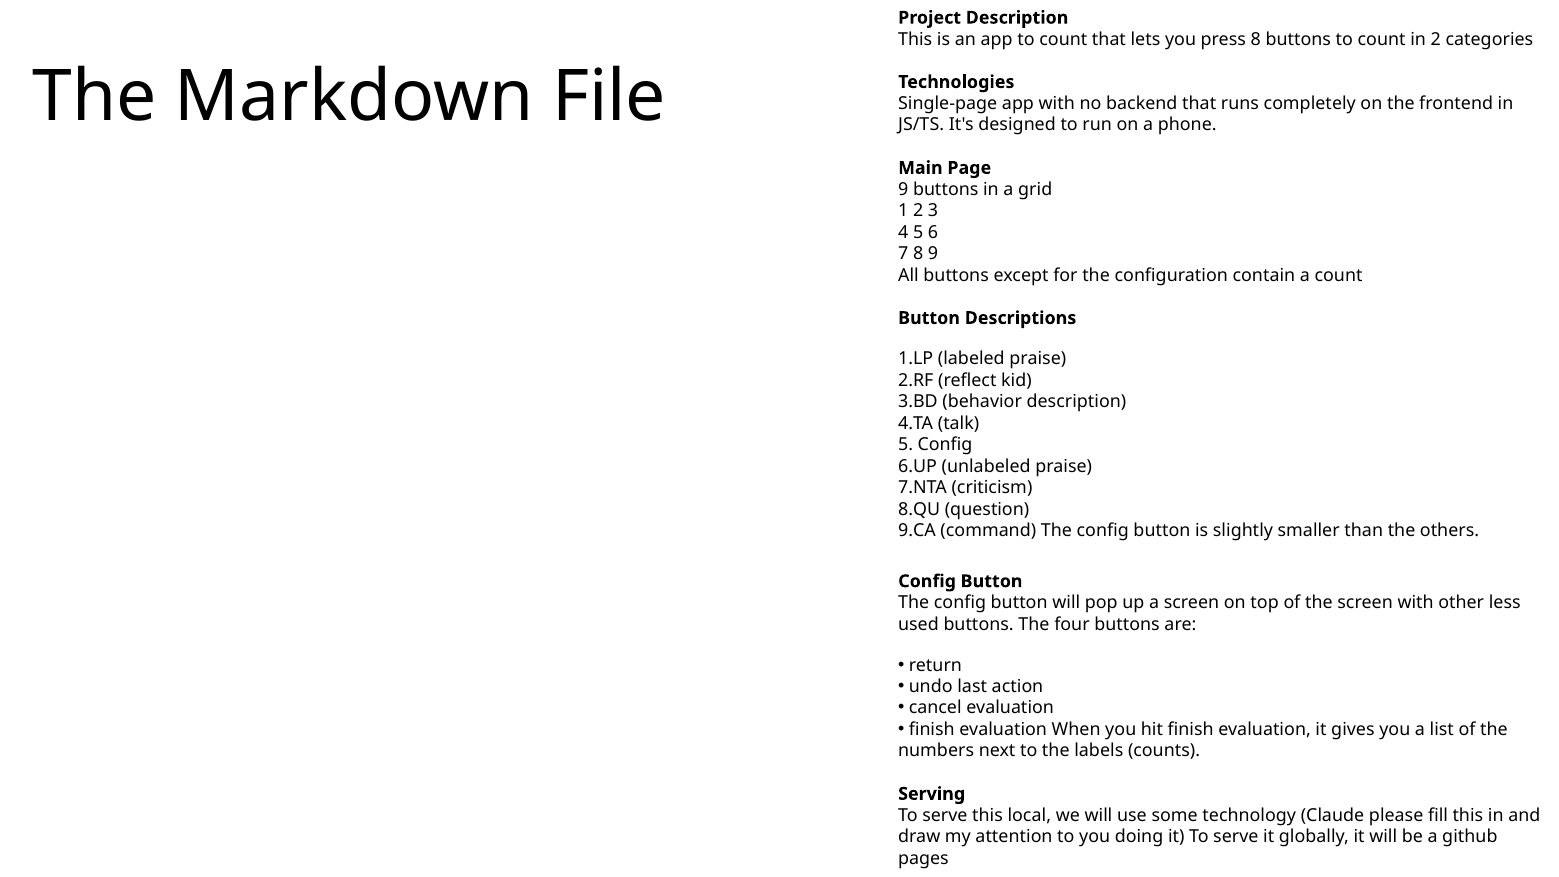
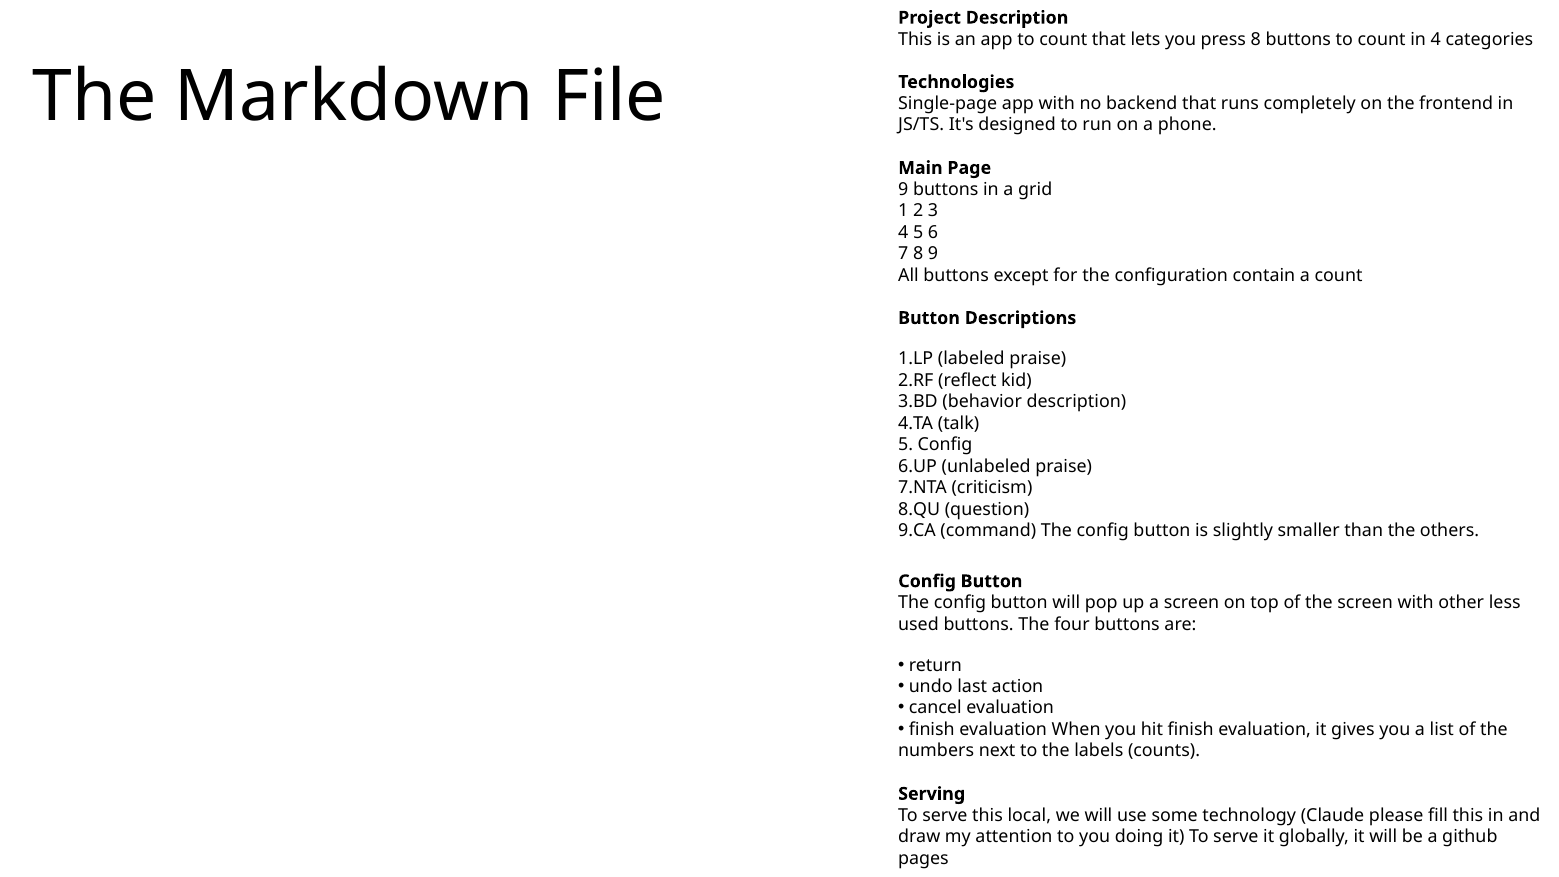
in 2: 2 -> 4 (1436, 39)
